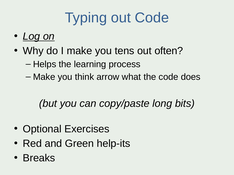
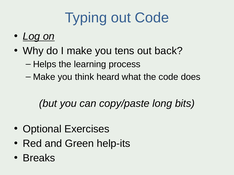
often: often -> back (169, 51)
arrow: arrow -> heard (108, 77)
